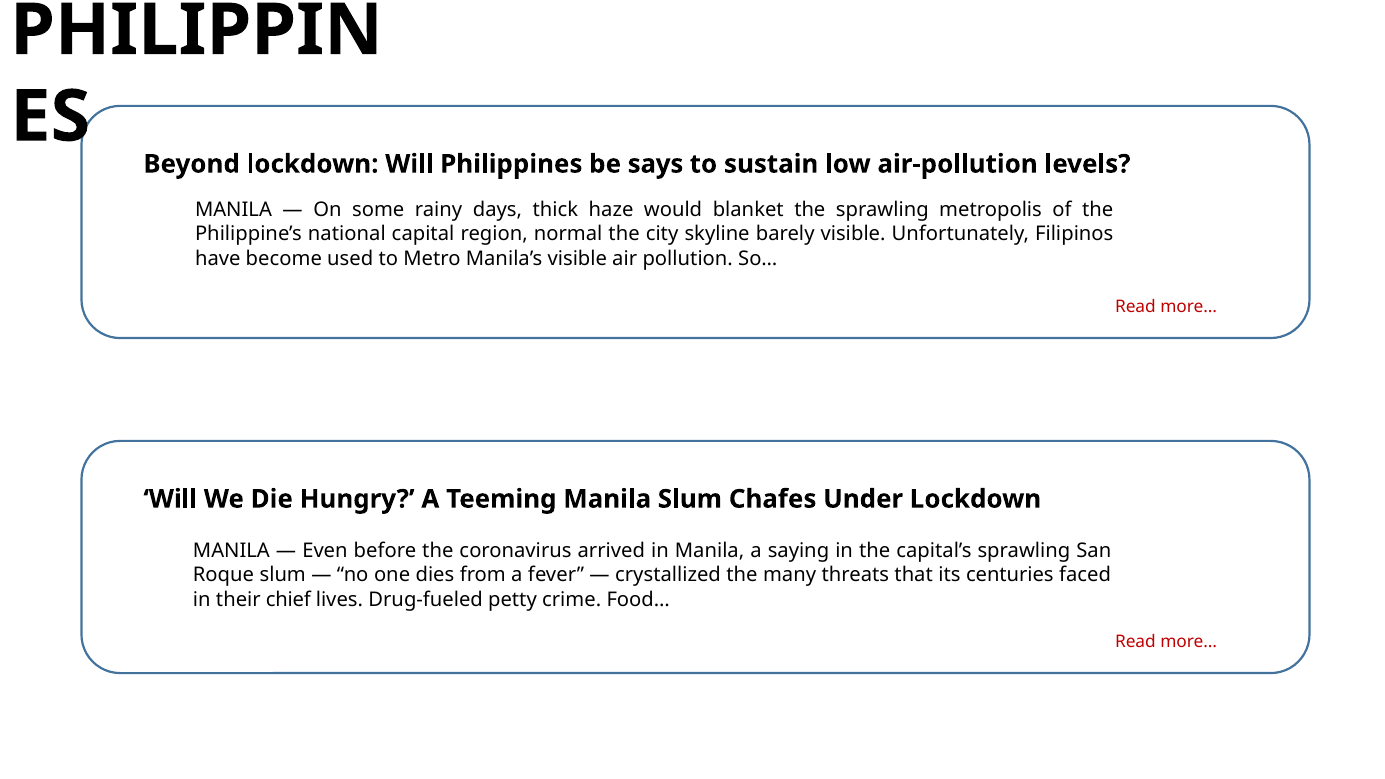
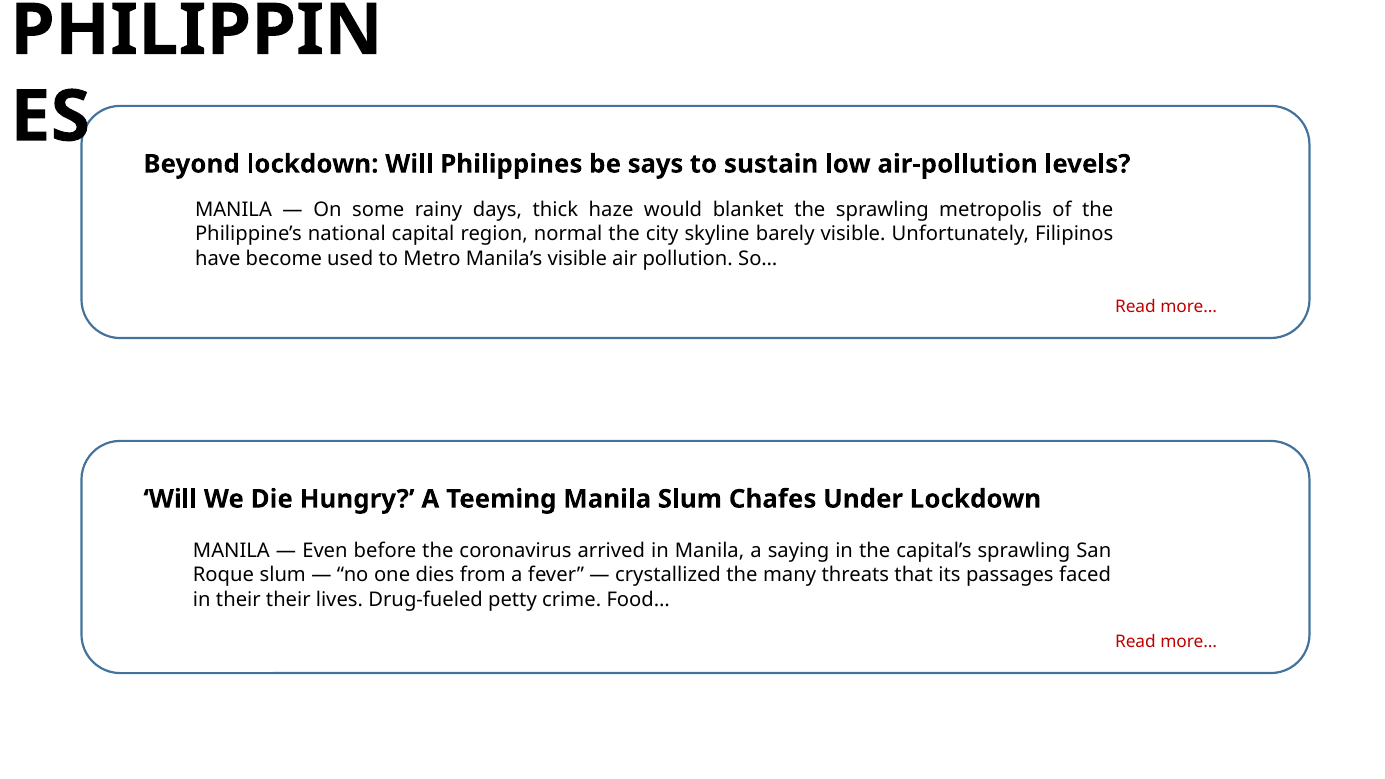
centuries: centuries -> passages (1010, 575)
their chief: chief -> their (288, 599)
